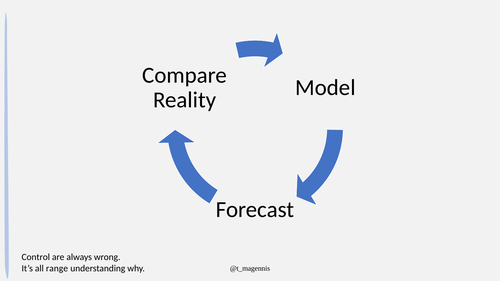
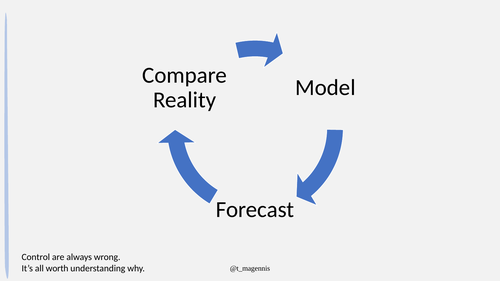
range: range -> worth (57, 268)
